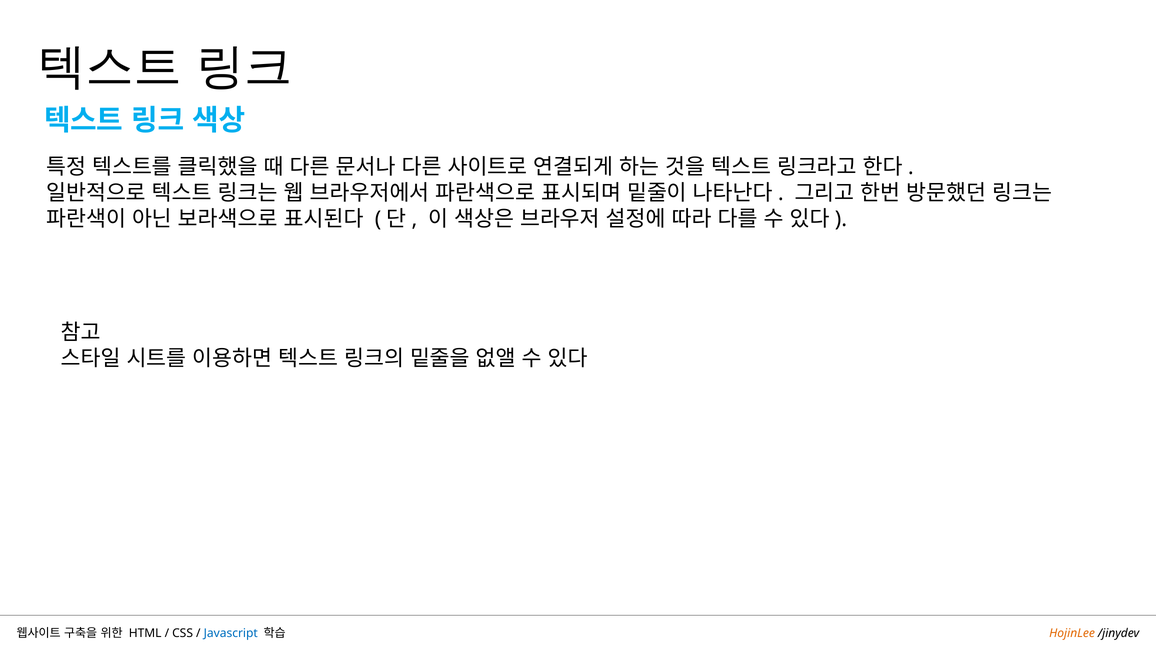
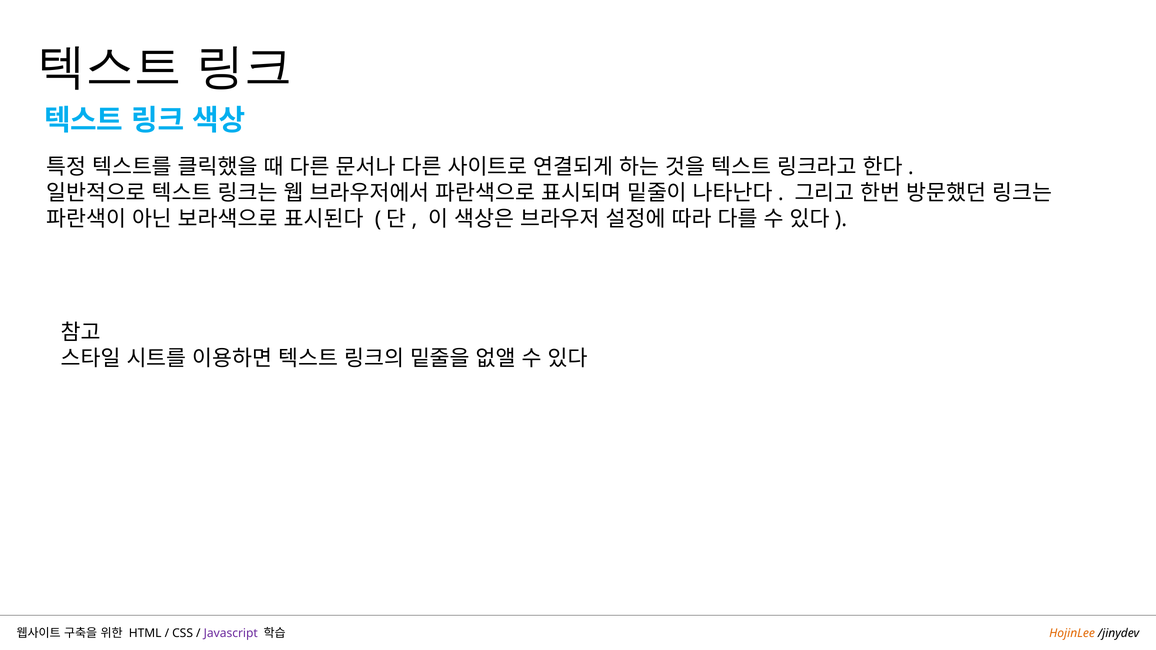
Javascript colour: blue -> purple (231, 634)
